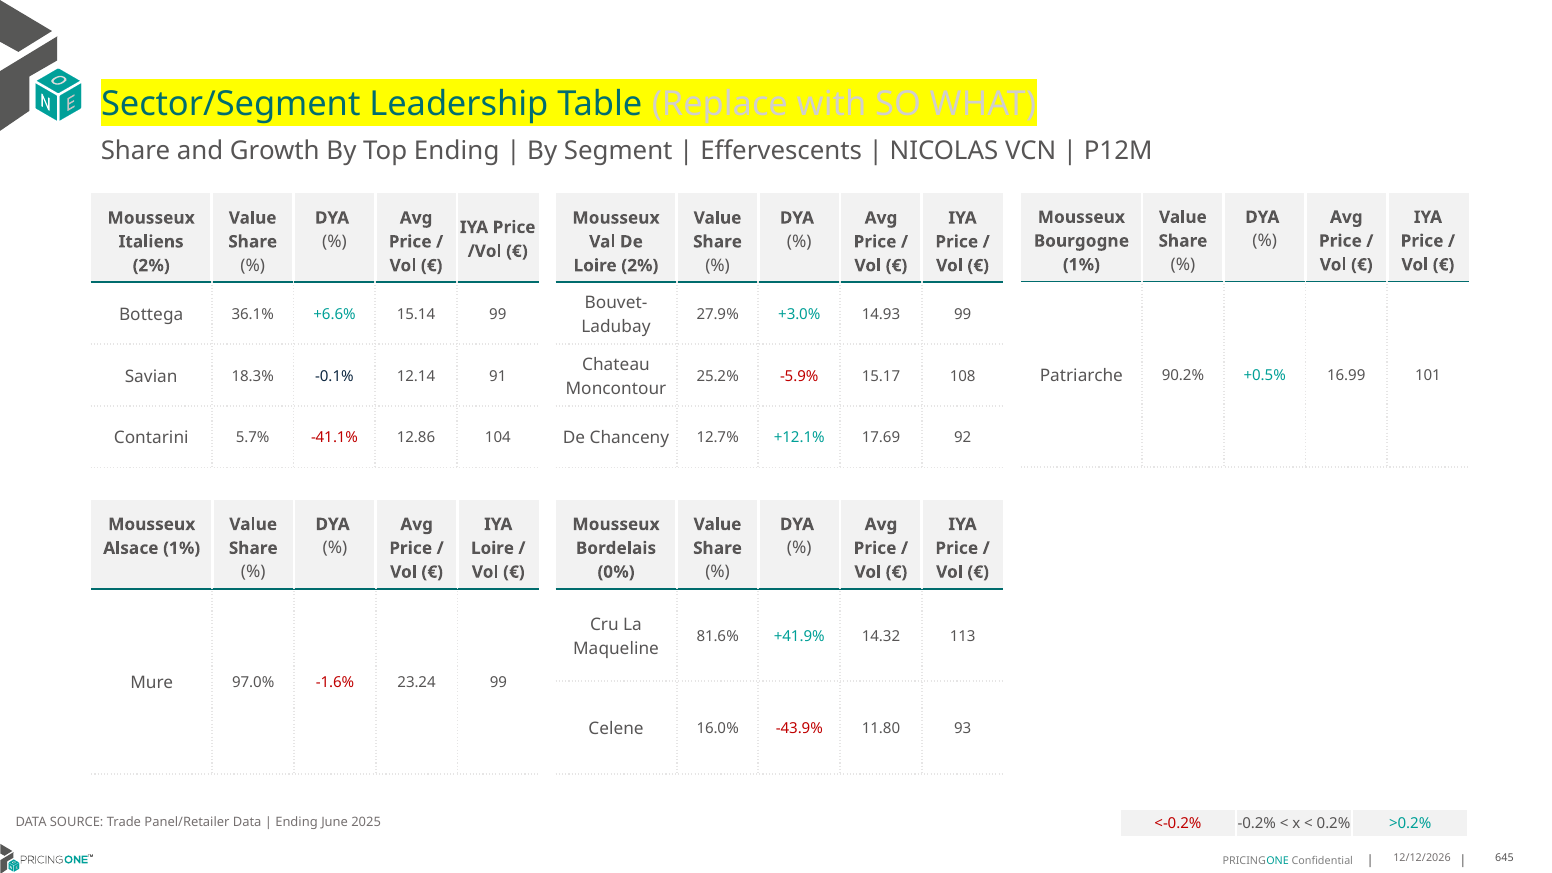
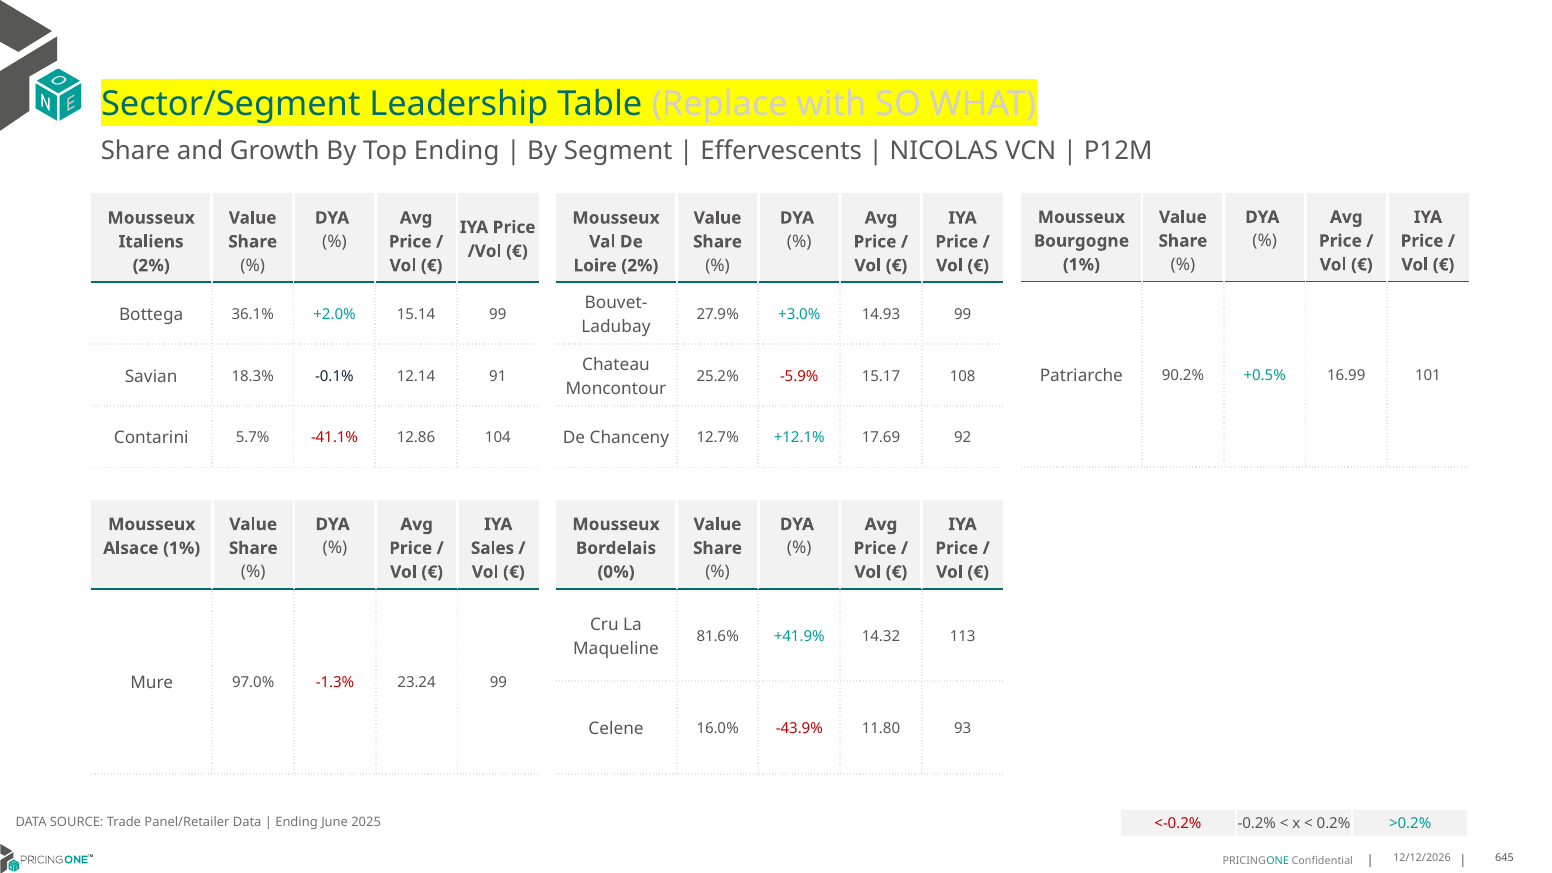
+6.6%: +6.6% -> +2.0% (334, 314)
Loire: Loire -> Sales (493, 548)
-1.6%: -1.6% -> -1.3% (335, 683)
